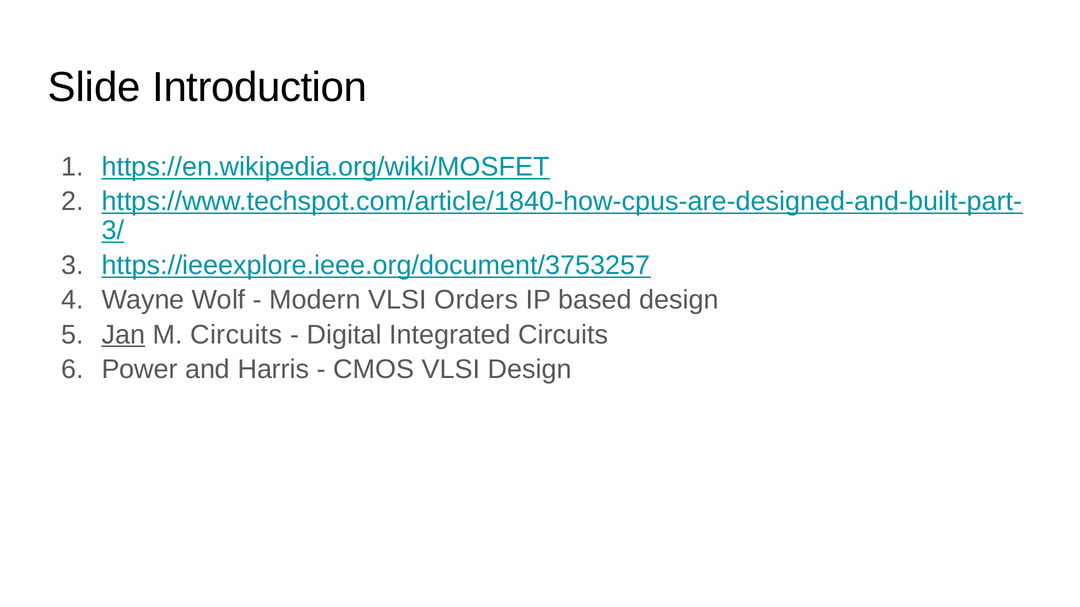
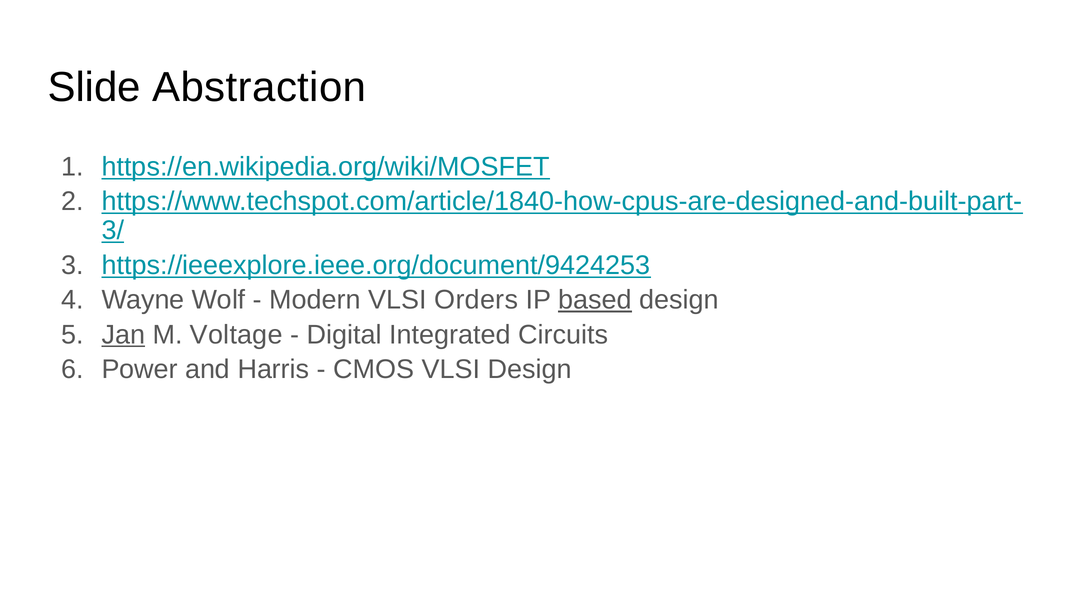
Introduction: Introduction -> Abstraction (259, 87)
https://ieeexplore.ieee.org/document/3753257: https://ieeexplore.ieee.org/document/3753257 -> https://ieeexplore.ieee.org/document/9424253 (376, 265)
based underline: none -> present (595, 300)
M Circuits: Circuits -> Voltage (236, 335)
